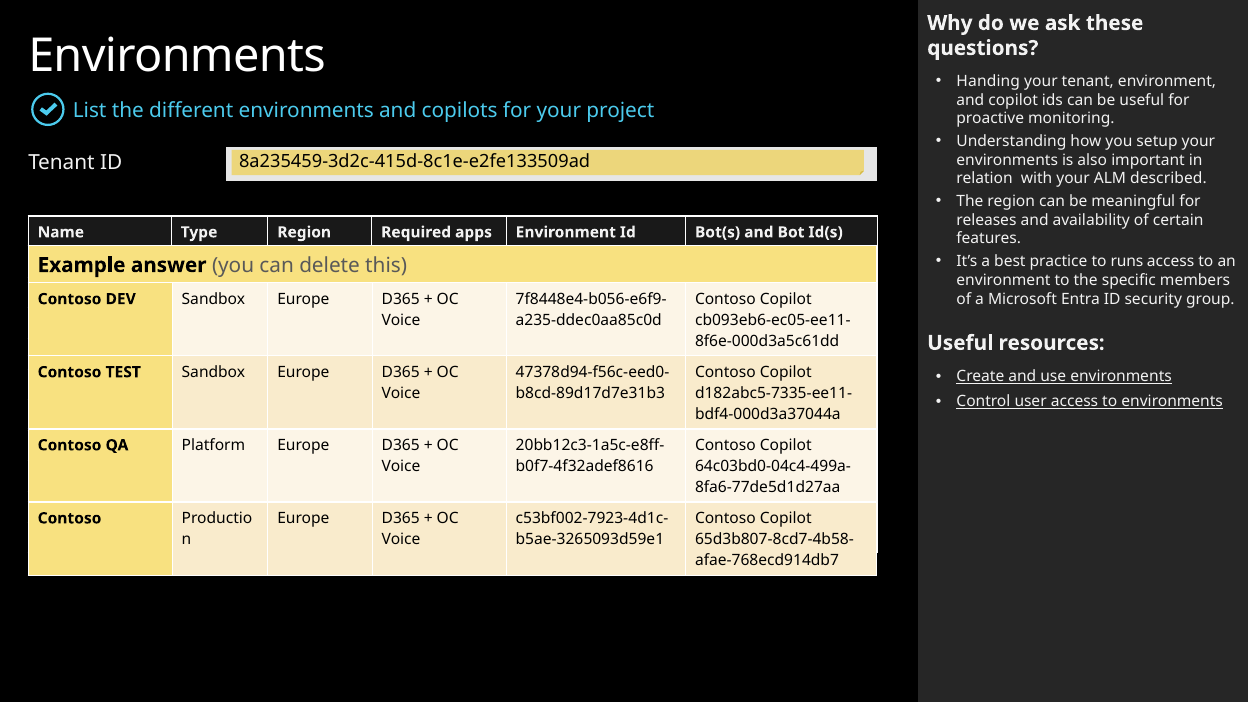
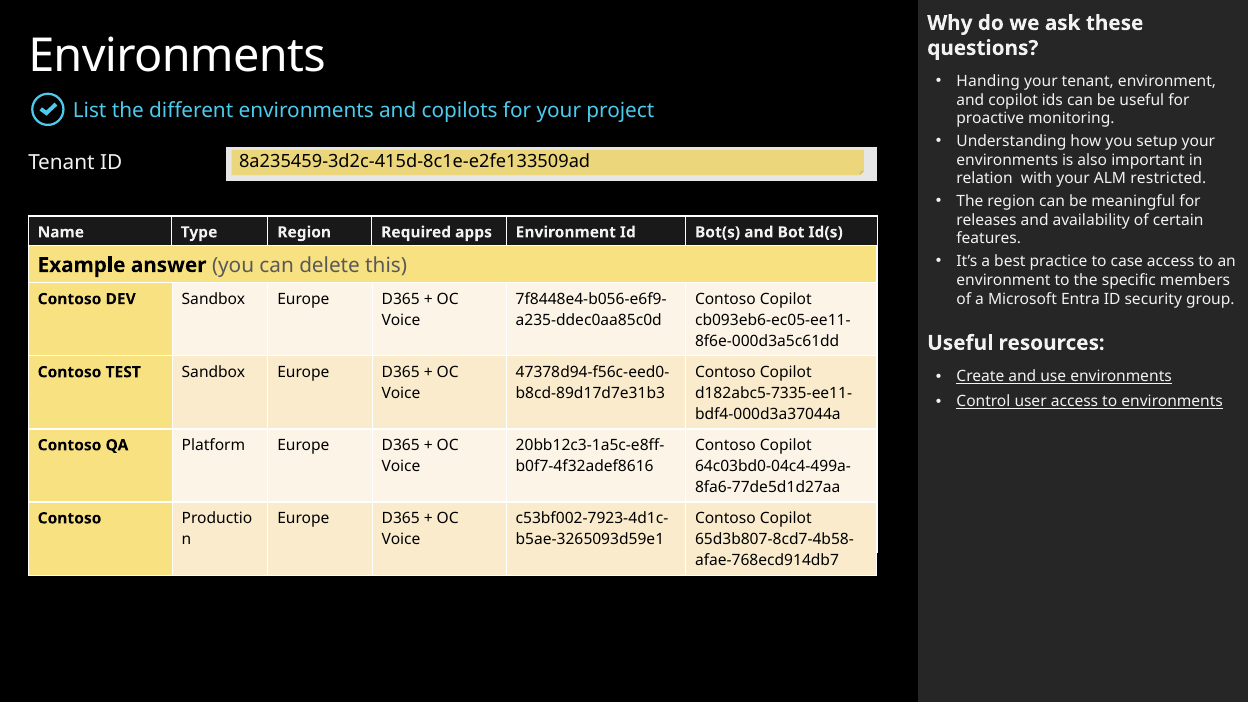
described: described -> restricted (1168, 179)
runs: runs -> case (1127, 261)
